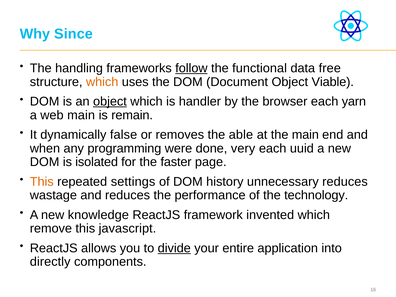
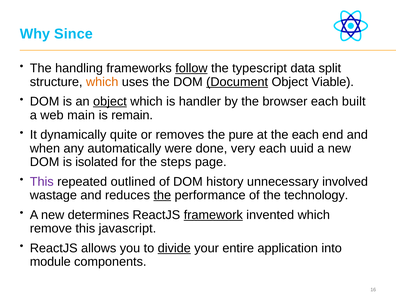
functional: functional -> typescript (260, 68)
free: free -> split (330, 68)
Document underline: none -> present (237, 82)
yarn: yarn -> built (354, 102)
false: false -> quite (124, 135)
able: able -> pure (241, 135)
the main: main -> each (305, 135)
programming: programming -> automatically (124, 148)
faster: faster -> steps (176, 162)
This colour: orange -> purple (42, 182)
settings: settings -> outlined (133, 182)
unnecessary reduces: reduces -> involved (345, 182)
the underline: none -> present (162, 195)
knowledge: knowledge -> determines (98, 215)
framework underline: none -> present (213, 215)
directly: directly -> module (50, 262)
